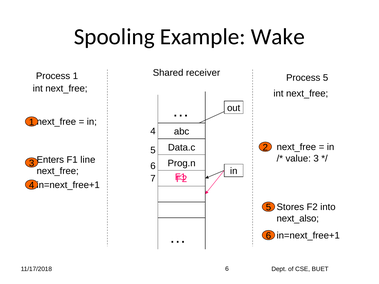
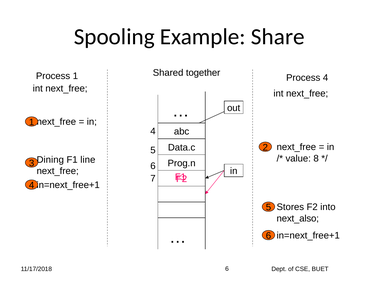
Wake: Wake -> Share (278, 37)
receiver: receiver -> together (203, 73)
Process 5: 5 -> 4 (326, 78)
value 3: 3 -> 8 (316, 159)
Enters: Enters -> Dining (50, 160)
